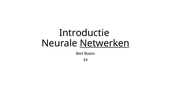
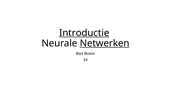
Introductie underline: none -> present (84, 33)
